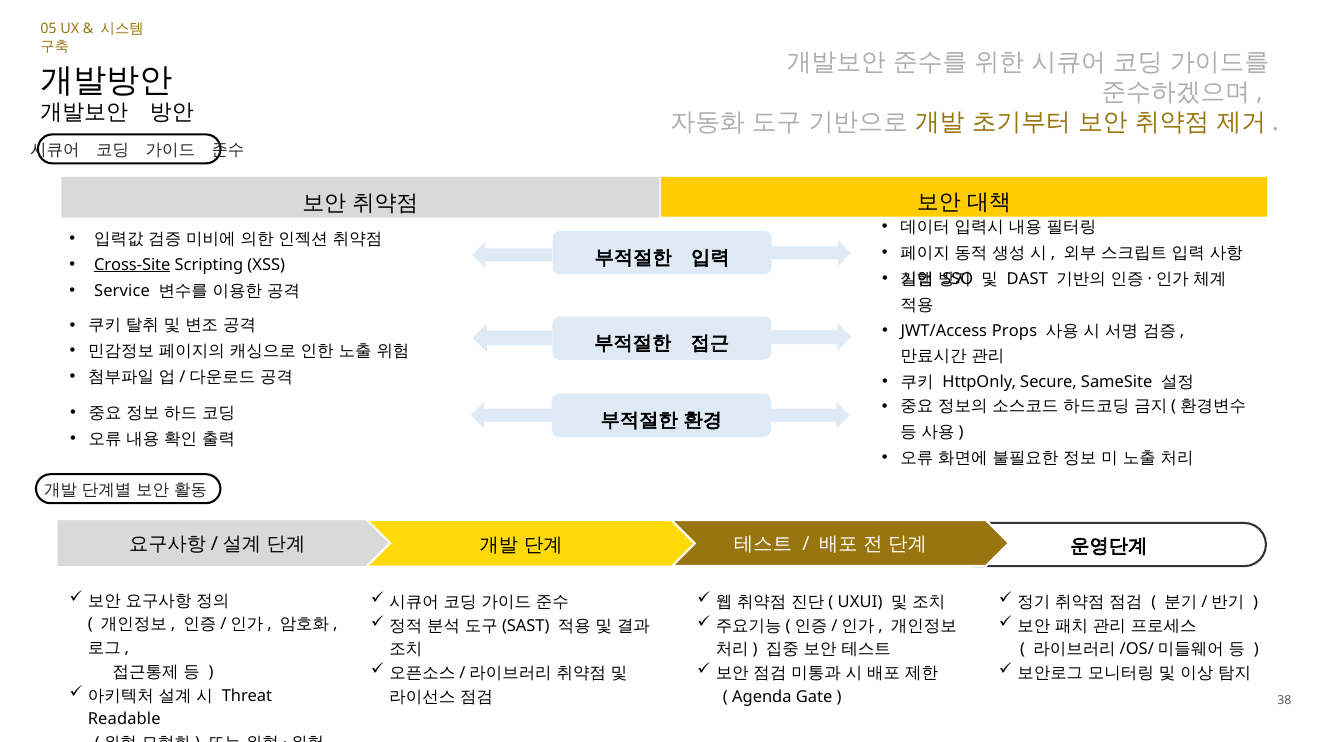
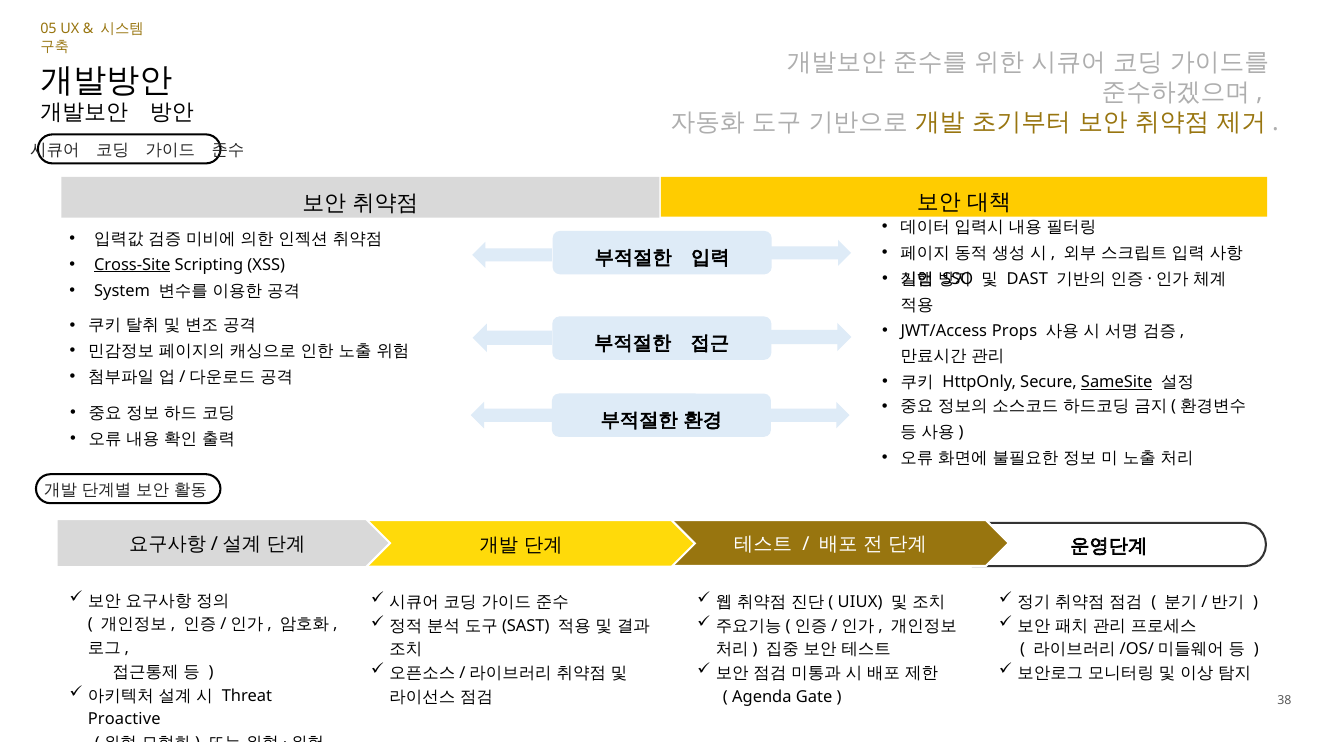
Service: Service -> System (122, 291)
SameSite underline: none -> present (1117, 382)
UXUI: UXUI -> UIUX (860, 602)
Readable: Readable -> Proactive (124, 719)
